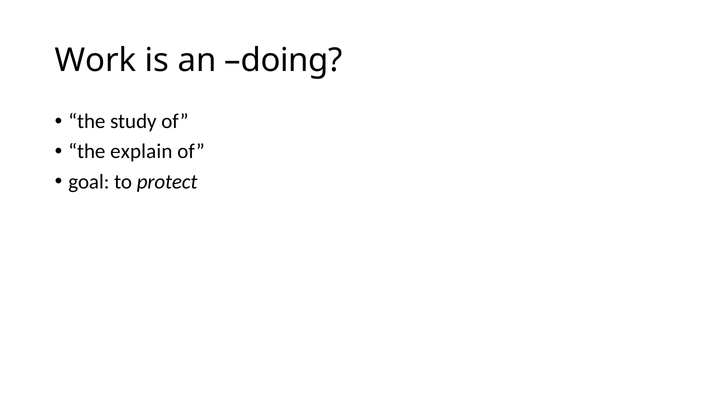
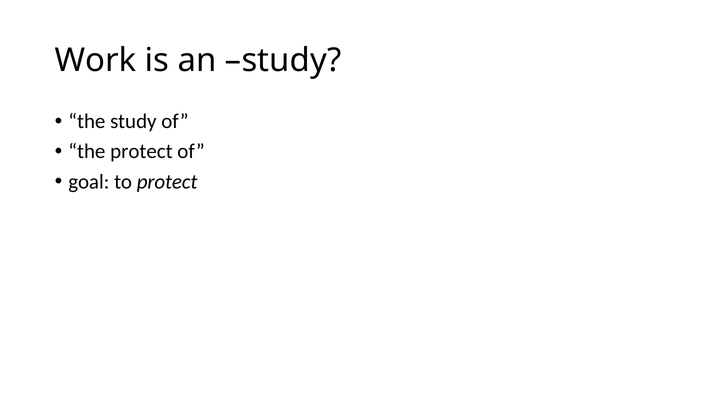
an doing: doing -> study (283, 60)
the explain: explain -> protect (141, 152)
